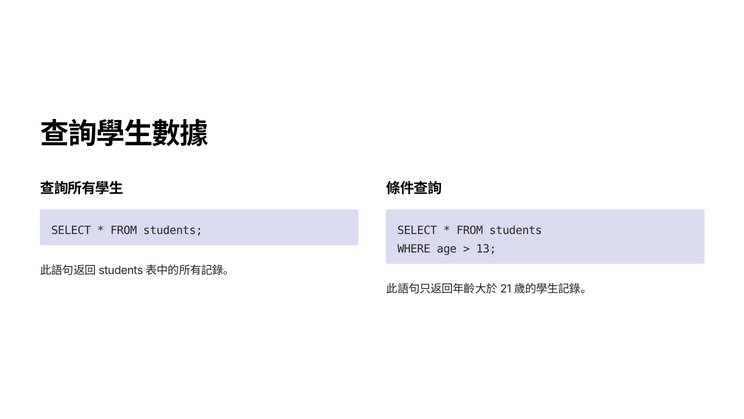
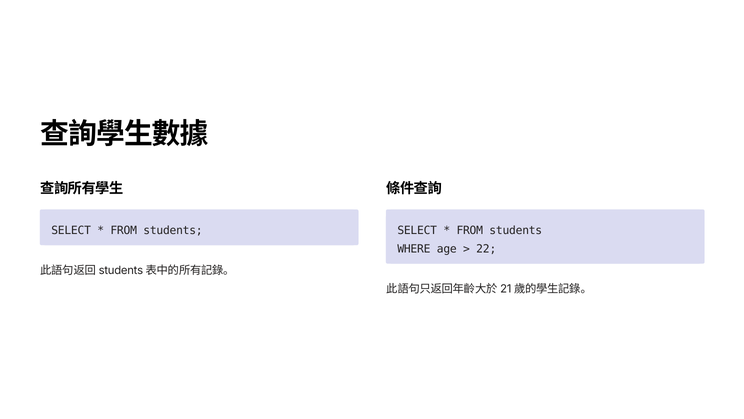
13: 13 -> 22 (486, 249)
